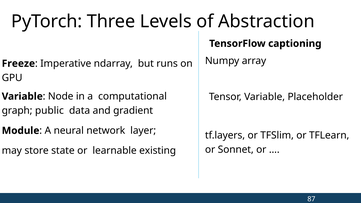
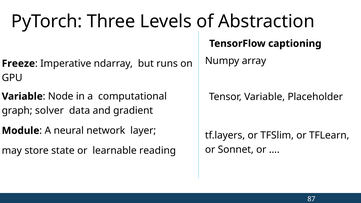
public: public -> solver (49, 111)
existing: existing -> reading (158, 151)
